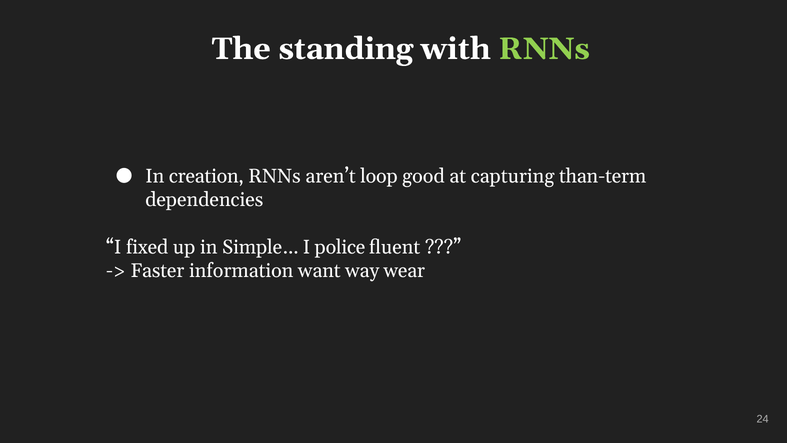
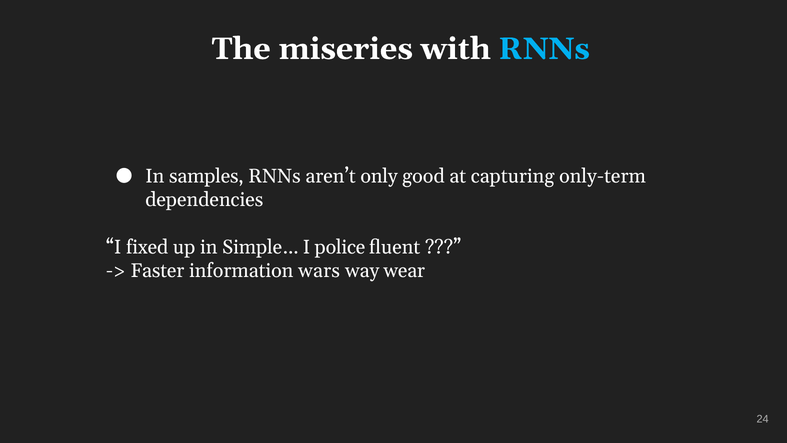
standing: standing -> miseries (346, 49)
RNNs colour: light green -> light blue (544, 49)
creation: creation -> samples (206, 176)
loop: loop -> only (379, 176)
than-term: than-term -> only-term (603, 176)
want: want -> wars (319, 271)
